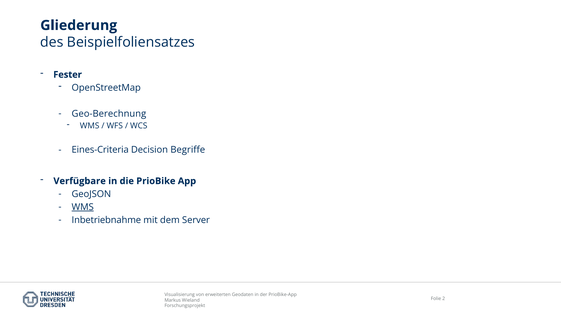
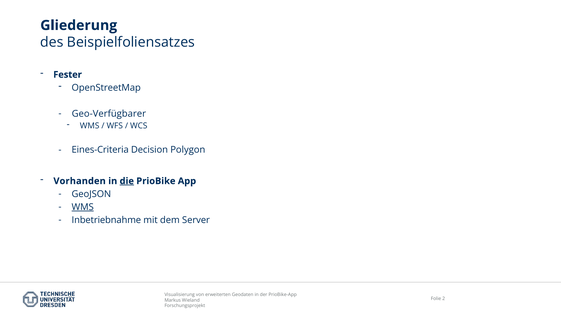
Geo-Berechnung: Geo-Berechnung -> Geo-Verfügbarer (109, 113)
Begriffe: Begriffe -> Polygon (188, 150)
Verfügbare: Verfügbare -> Vorhanden (80, 181)
die underline: none -> present (127, 181)
